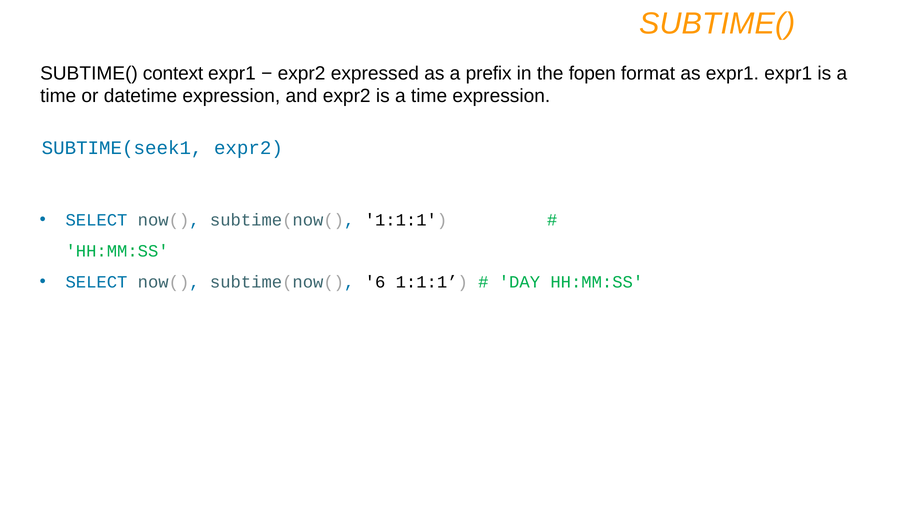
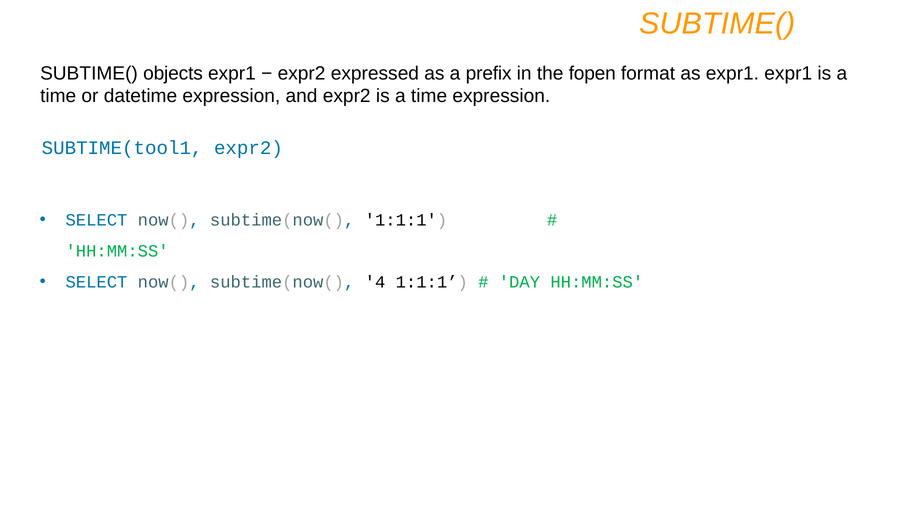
context: context -> objects (173, 73)
SUBTIME(seek1: SUBTIME(seek1 -> SUBTIME(tool1 (122, 148)
6: 6 -> 4 (375, 282)
